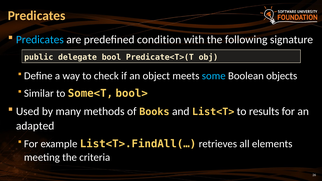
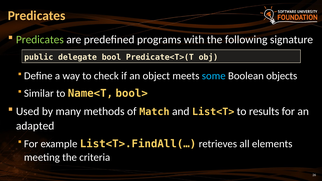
Predicates colour: light blue -> light green (40, 40)
condition: condition -> programs (159, 40)
Some<T: Some<T -> Name<T (90, 94)
Books: Books -> Match (154, 112)
